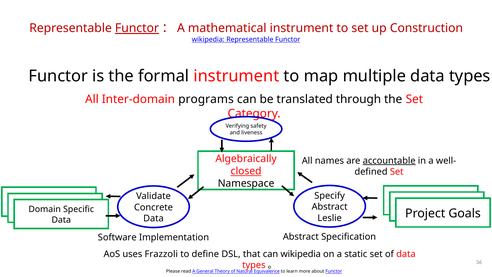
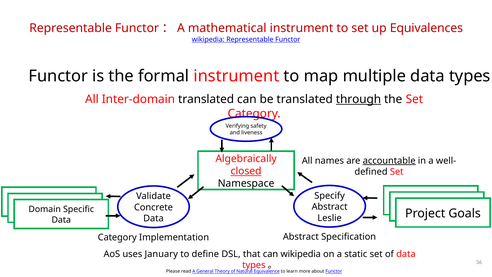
Functor underline: present -> none (137, 28)
Construction: Construction -> Equivalences (426, 28)
Inter-domain programs: programs -> translated (206, 99)
through underline: none -> present (358, 99)
Software: Software -> Category (117, 237)
Frazzoli: Frazzoli -> January (161, 254)
